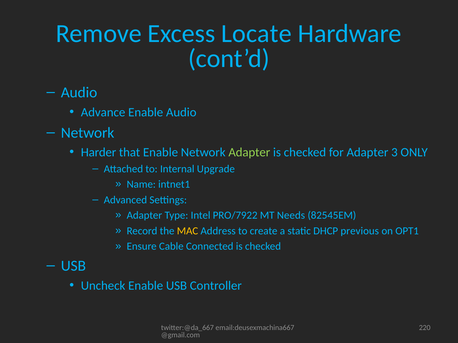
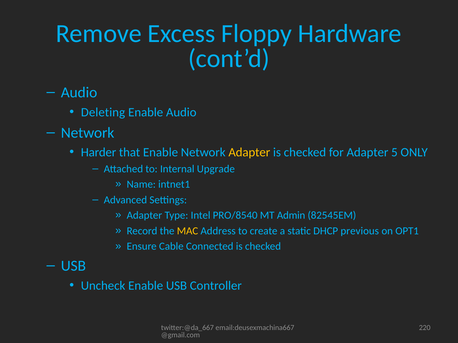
Locate: Locate -> Floppy (257, 34)
Advance: Advance -> Deleting (103, 112)
Adapter colour: light green -> yellow (249, 153)
3: 3 -> 5 (394, 153)
PRO/7922: PRO/7922 -> PRO/8540 (235, 216)
Needs: Needs -> Admin (291, 216)
